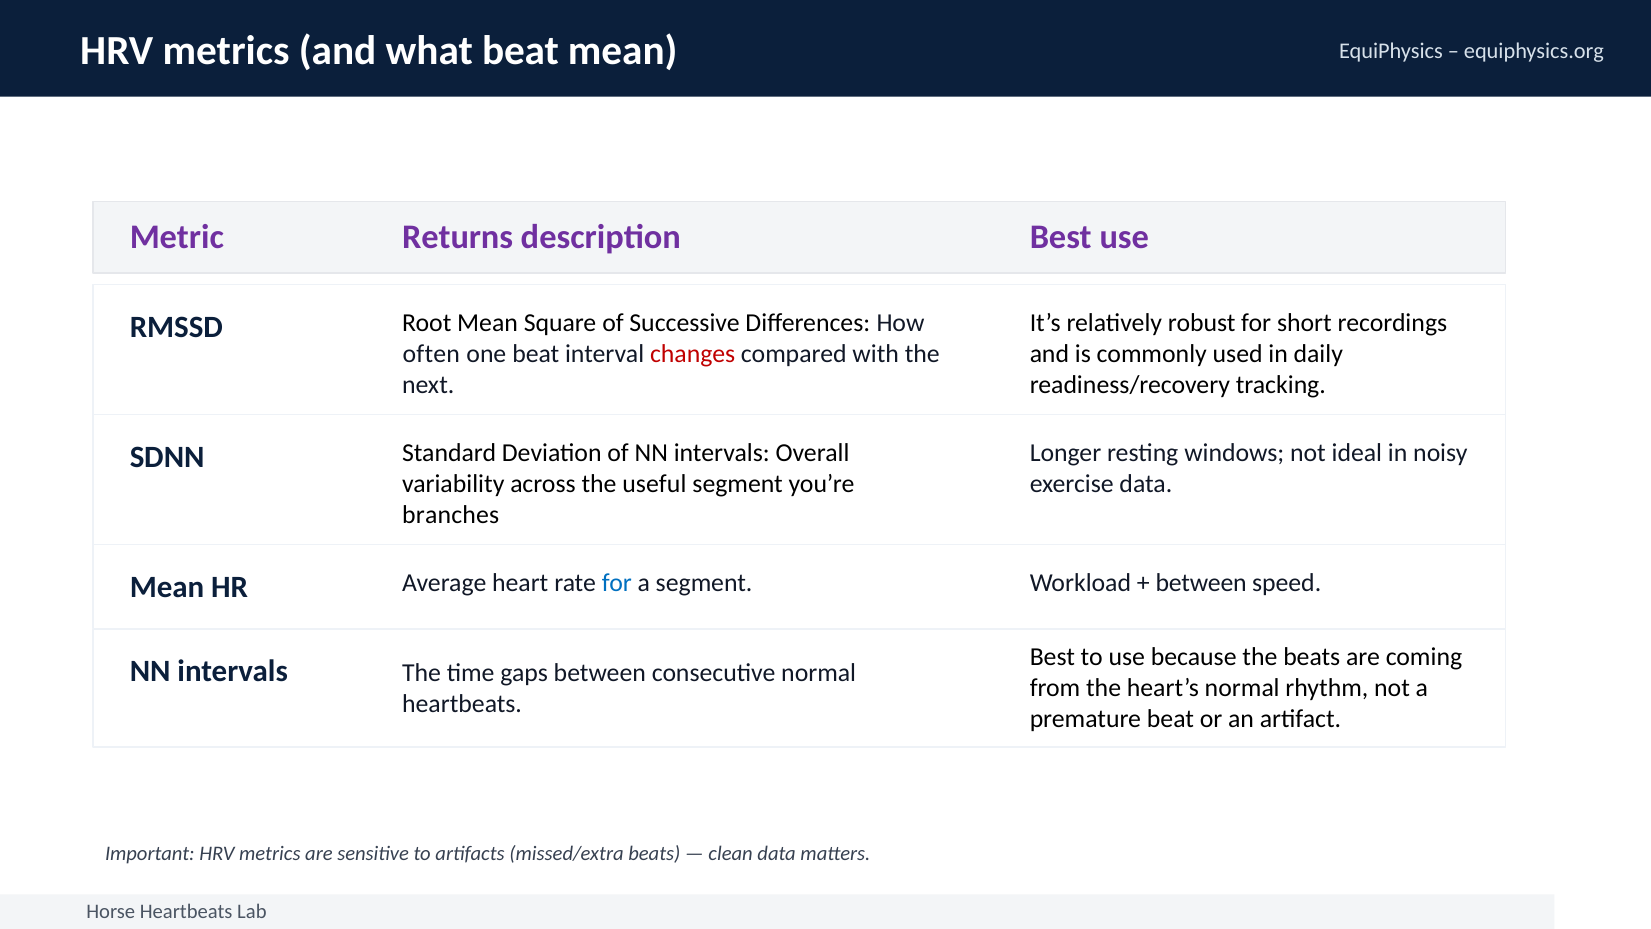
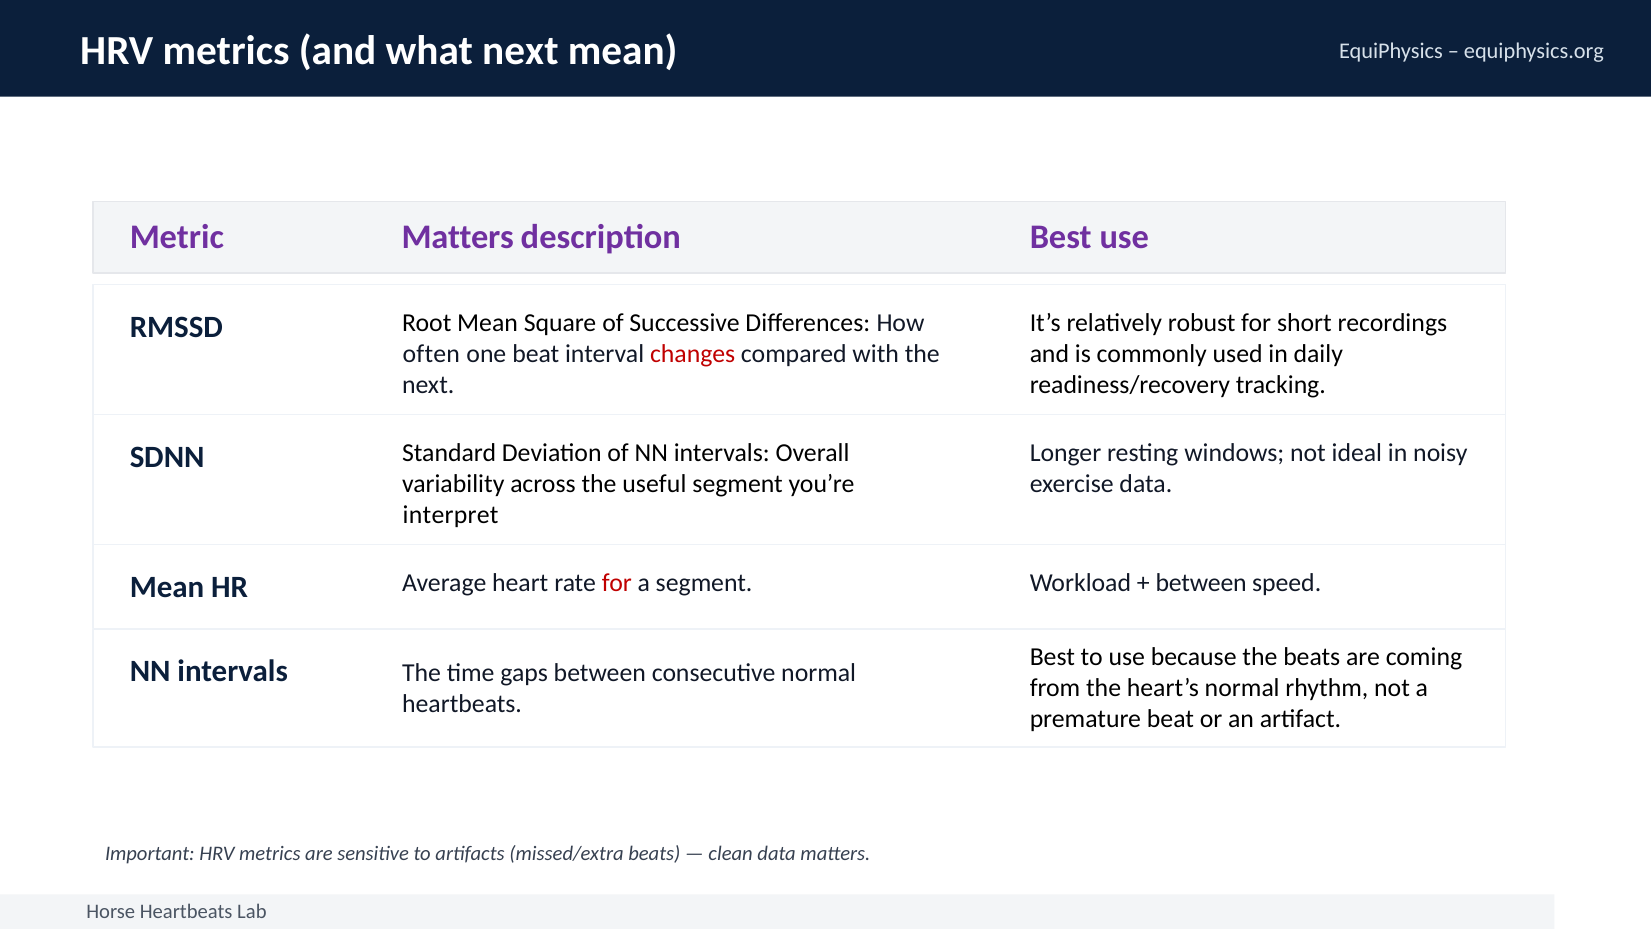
what beat: beat -> next (520, 51)
Metric Returns: Returns -> Matters (458, 237)
branches: branches -> interpret (451, 515)
for colour: blue -> red (617, 583)
